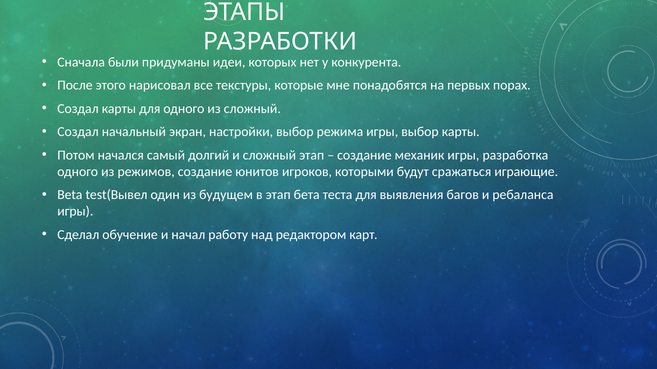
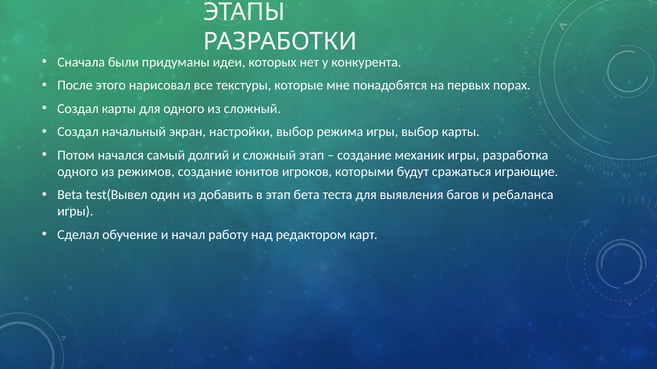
будущем: будущем -> добавить (226, 195)
